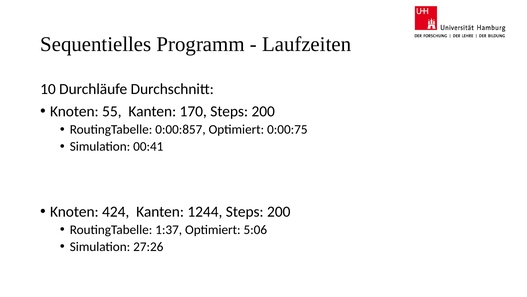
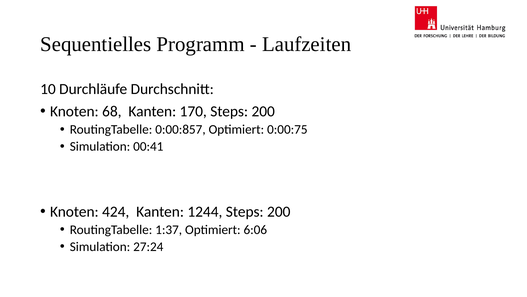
55: 55 -> 68 (112, 111)
5:06: 5:06 -> 6:06 (255, 229)
27:26: 27:26 -> 27:24 (148, 246)
